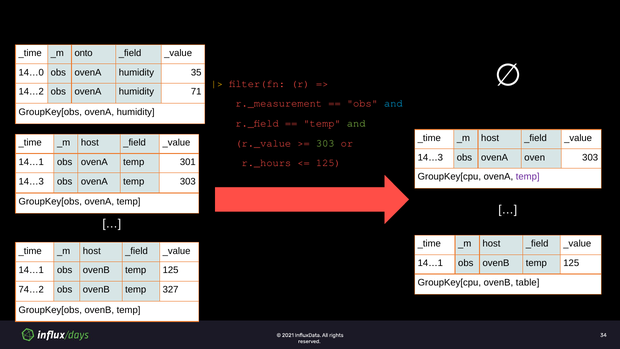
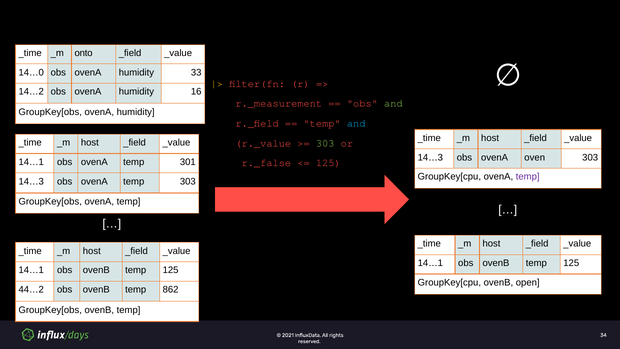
35: 35 -> 33 (196, 72)
71: 71 -> 16 (196, 92)
and colour: light blue -> light green (393, 103)
and colour: light green -> light blue (356, 123)
r._hours: r._hours -> r._false (266, 163)
table: table -> open (528, 282)
74…2: 74…2 -> 44…2 (31, 290)
327: 327 -> 862 (171, 290)
